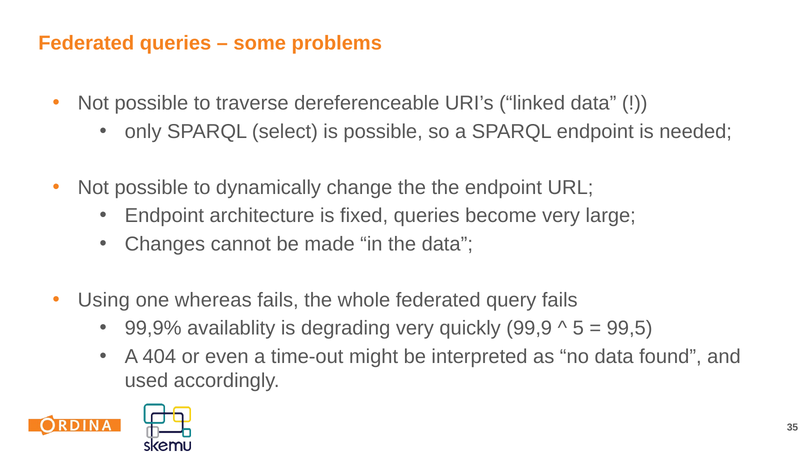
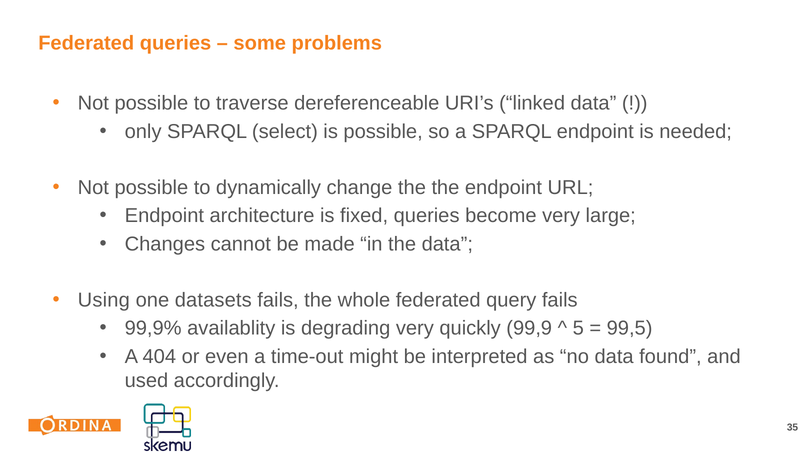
whereas: whereas -> datasets (213, 300)
